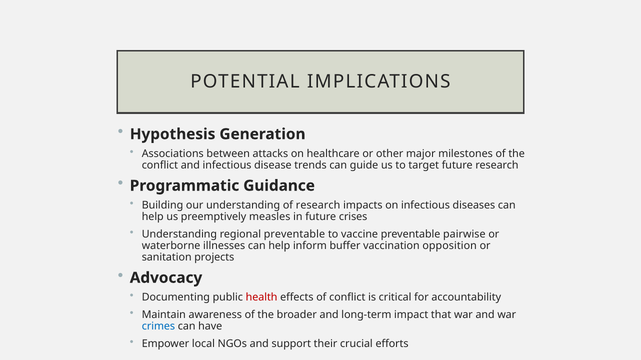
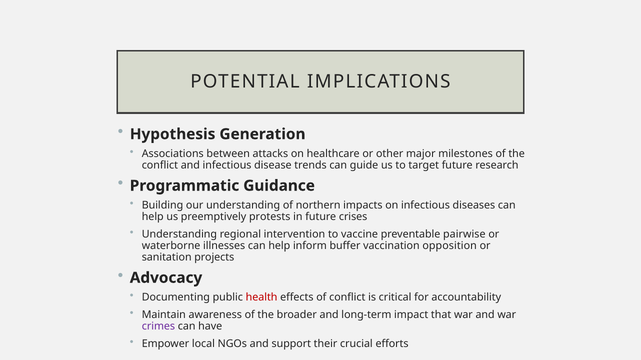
of research: research -> northern (318, 205)
measles: measles -> protests (270, 217)
regional preventable: preventable -> intervention (294, 234)
crimes colour: blue -> purple (158, 327)
